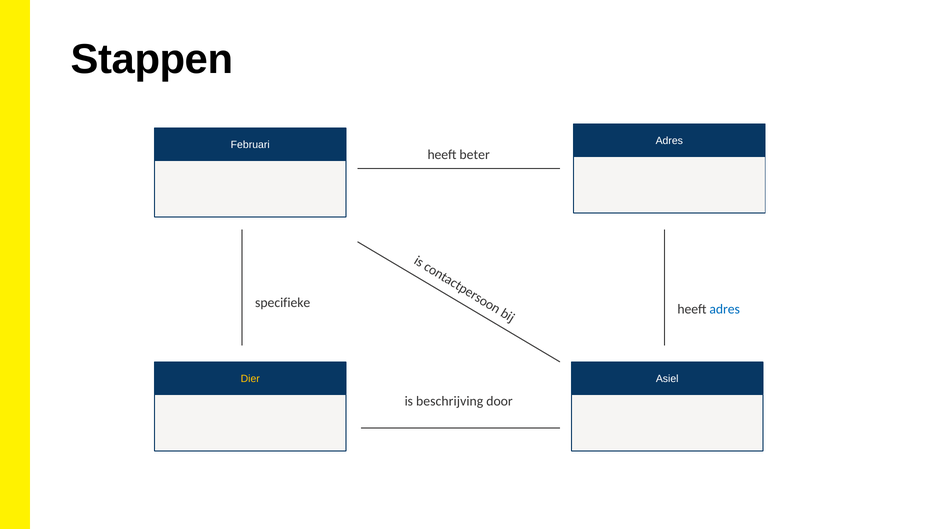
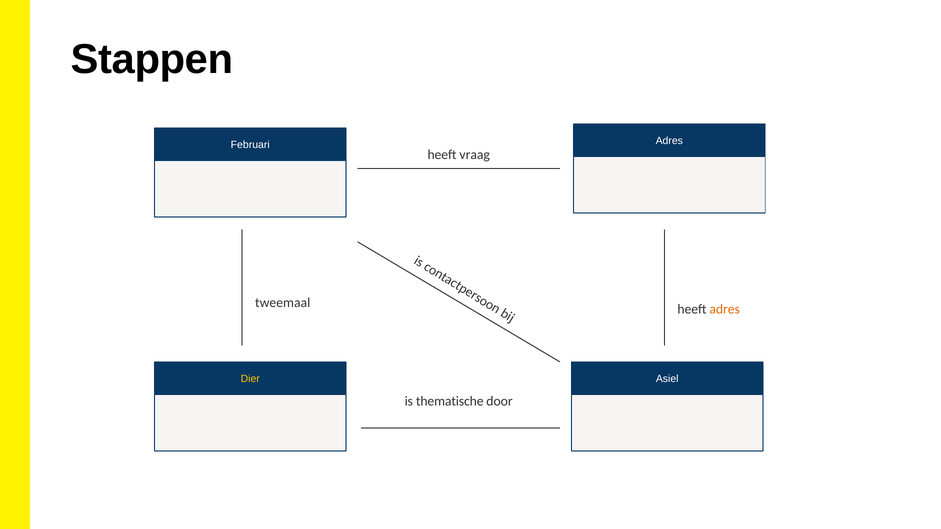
beter: beter -> vraag (475, 155)
specifieke: specifieke -> tweemaal (283, 303)
adres colour: blue -> orange (725, 310)
beschrijving: beschrijving -> thematische (450, 401)
